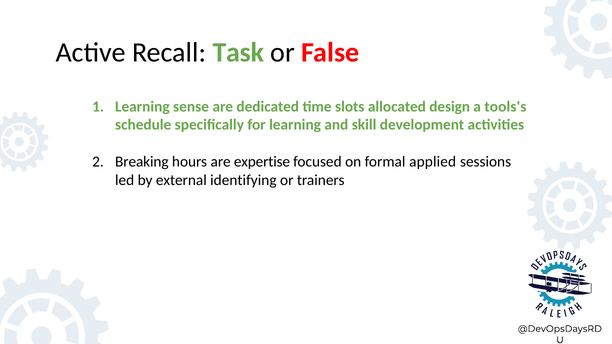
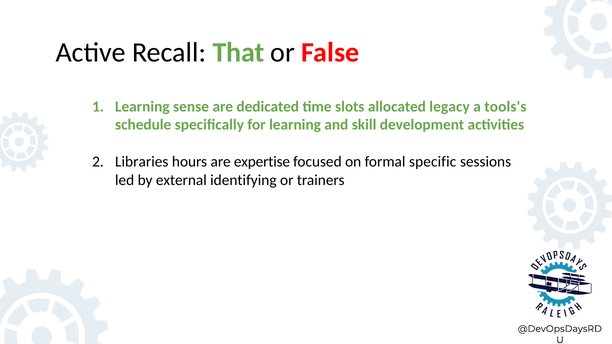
Task: Task -> That (239, 53)
design: design -> legacy (450, 107)
Breaking: Breaking -> Libraries (142, 162)
applied: applied -> specific (433, 162)
